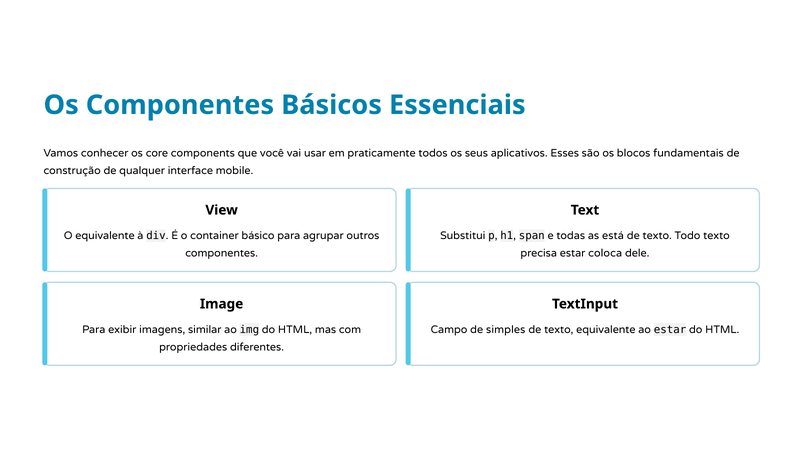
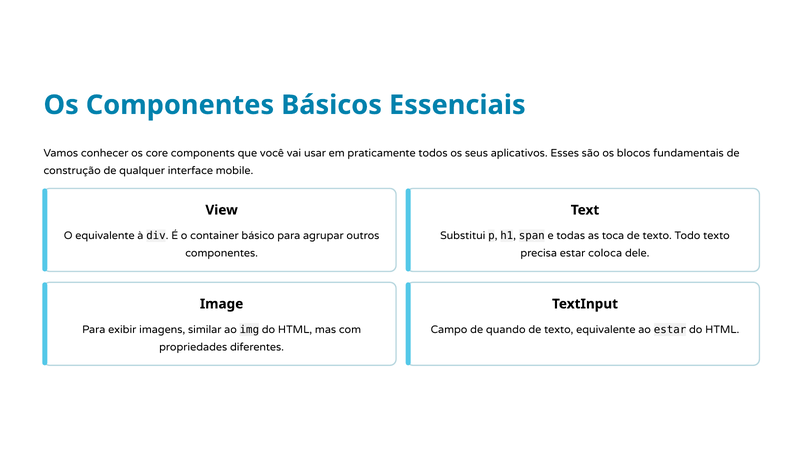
está: está -> toca (613, 236)
simples: simples -> quando (506, 330)
